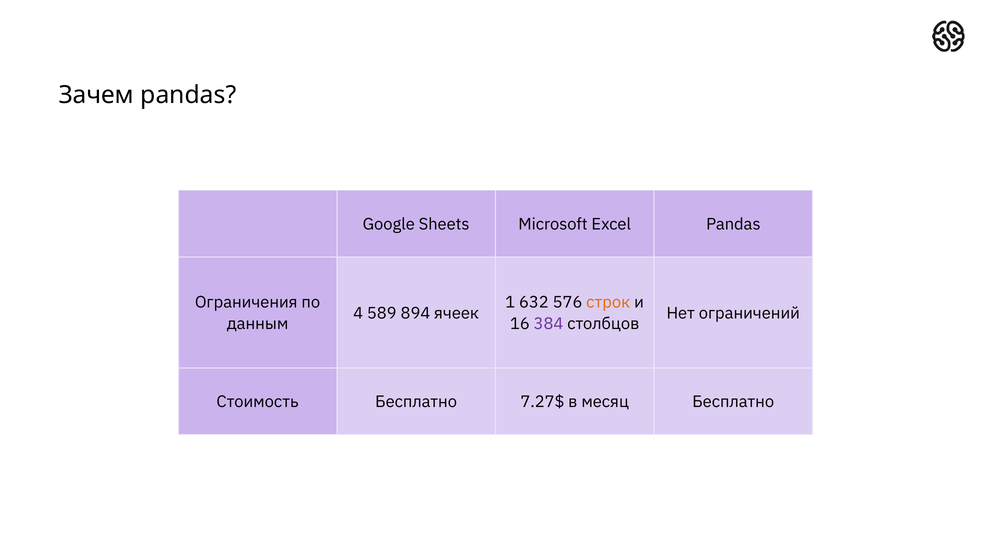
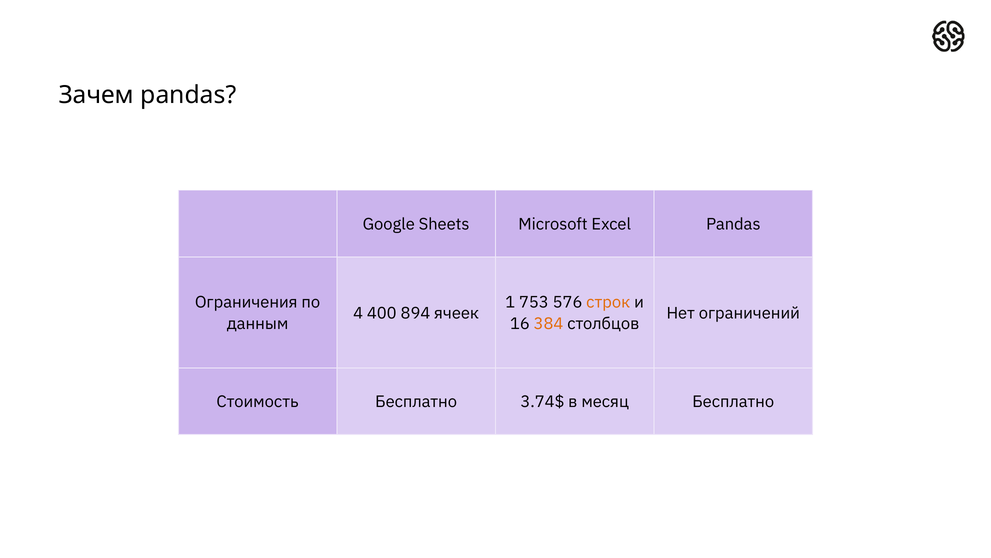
632: 632 -> 753 (534, 302)
589: 589 -> 400 (382, 313)
384 colour: purple -> orange (548, 324)
7.27$: 7.27$ -> 3.74$ (542, 402)
